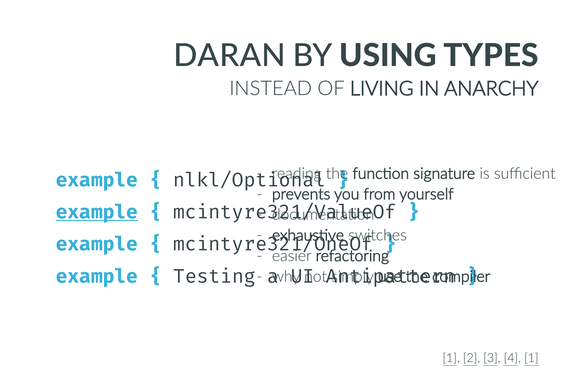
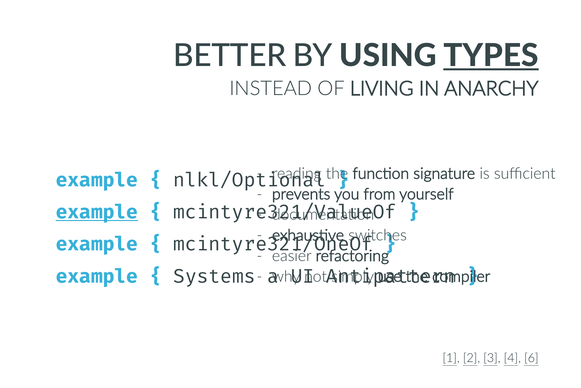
DARAN: DARAN -> BETTER (230, 56)
TYPES underline: none -> present (491, 56)
Testing: Testing -> Systems (214, 276)
4 1: 1 -> 6 (531, 358)
